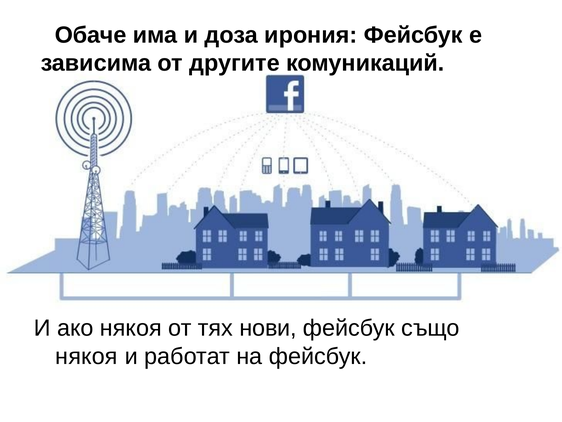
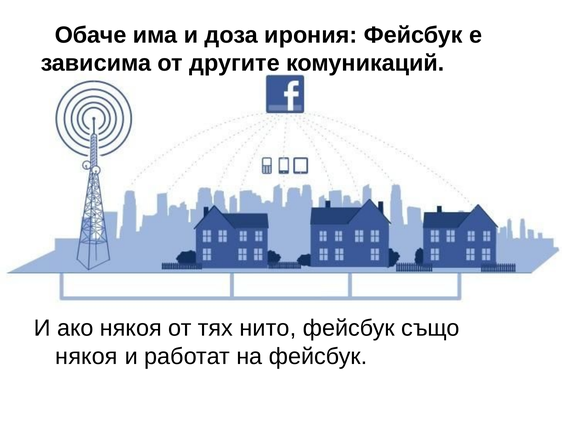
нови: нови -> нито (268, 328)
